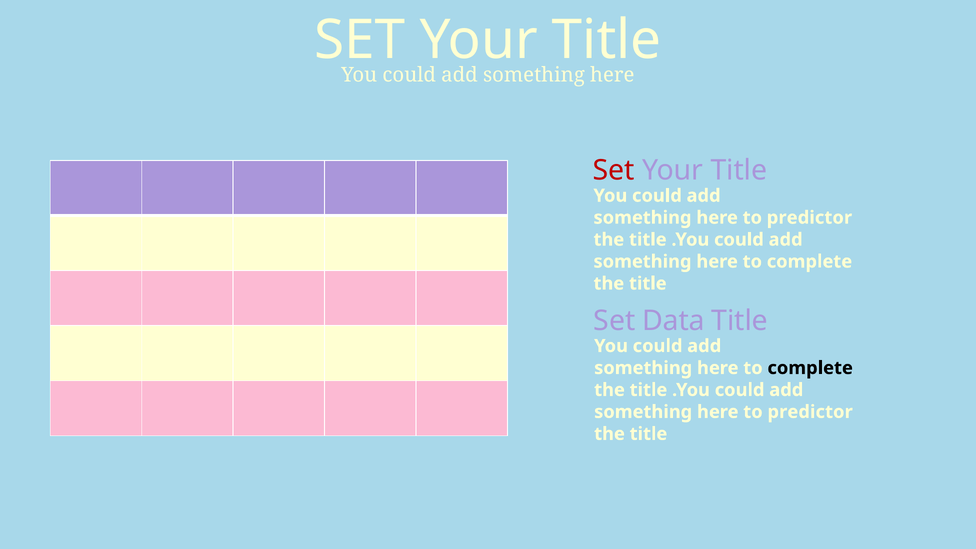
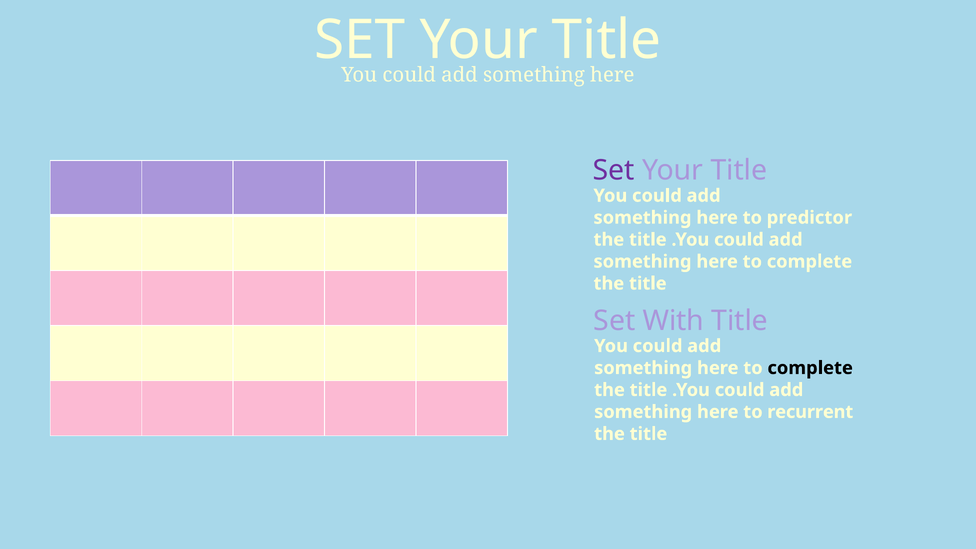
Set colour: red -> purple (614, 170)
Data: Data -> With (673, 321)
predictor: predictor -> recurrent (810, 412)
